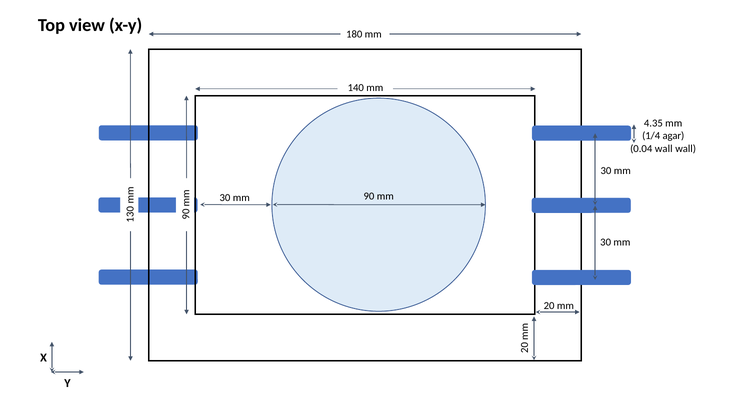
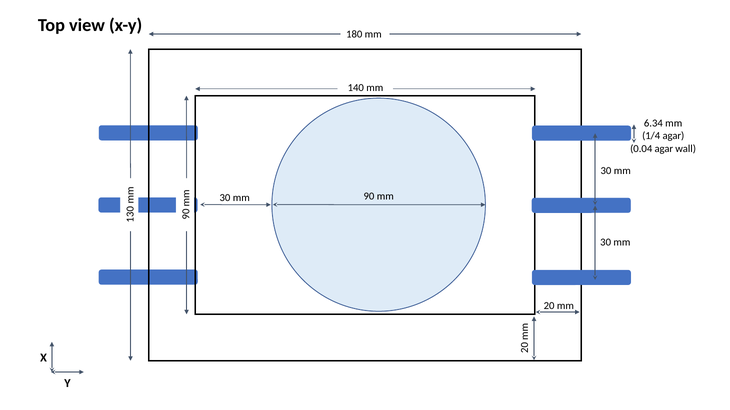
4.35: 4.35 -> 6.34 (653, 123)
0.04 wall: wall -> agar (664, 149)
